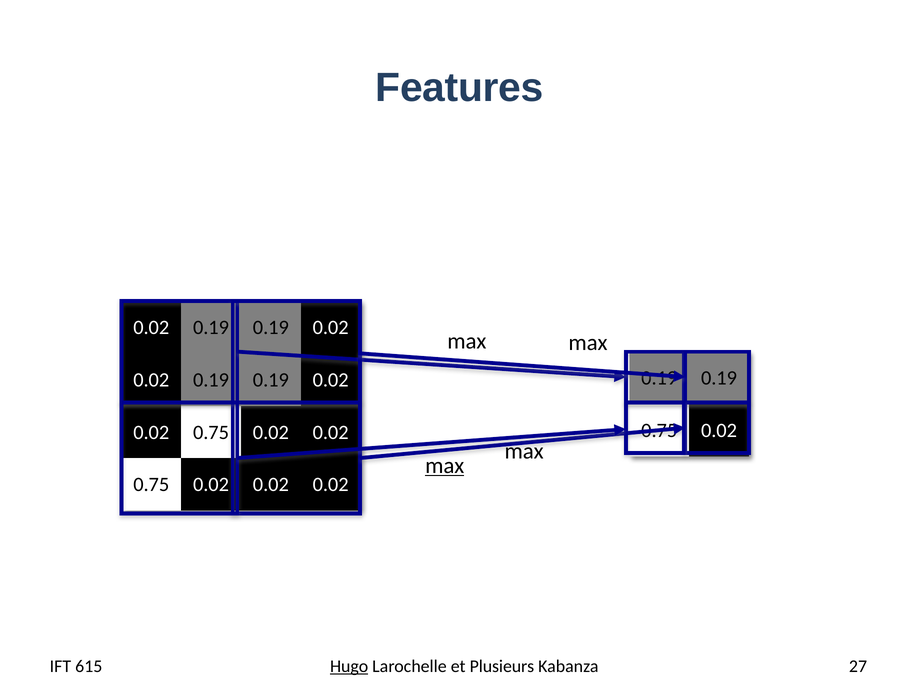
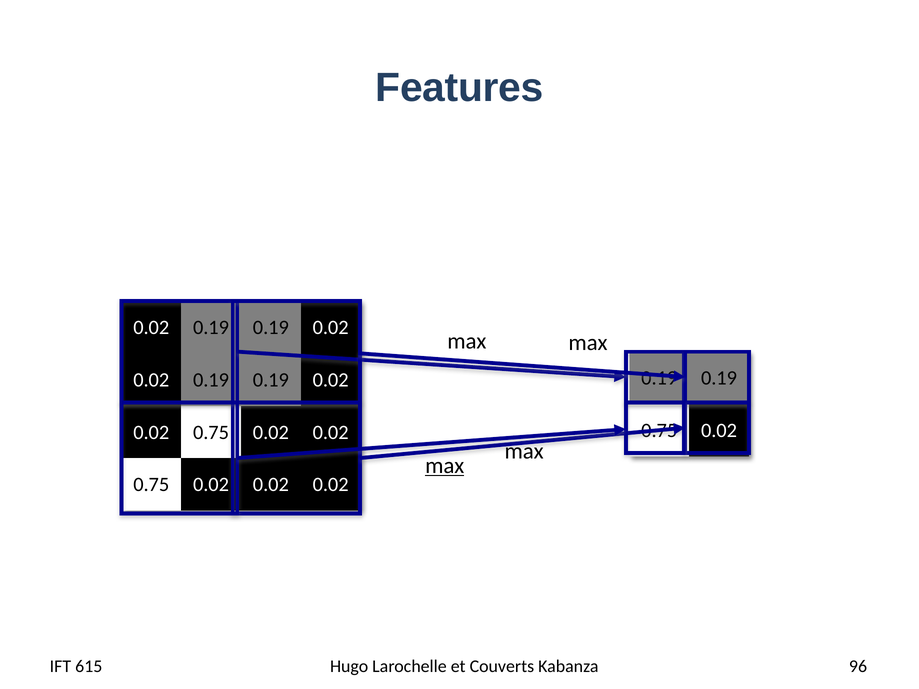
Hugo underline: present -> none (349, 667)
Plusieurs: Plusieurs -> Couverts (502, 667)
27: 27 -> 96 (858, 667)
